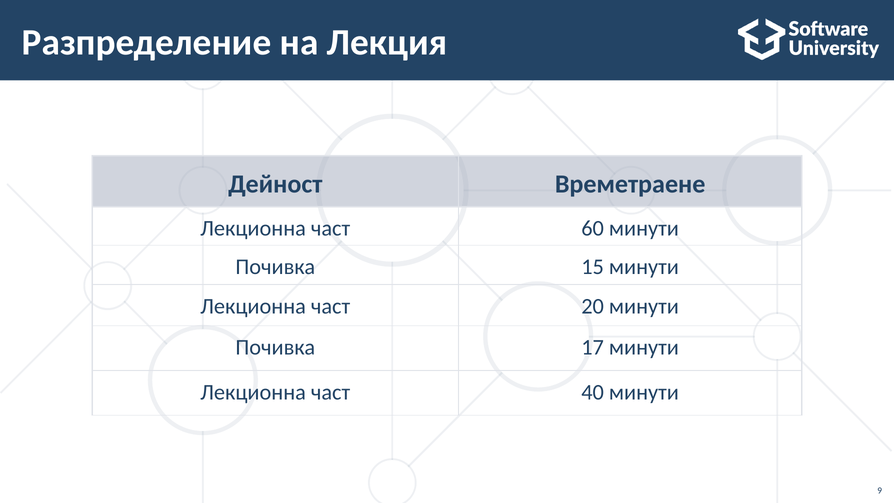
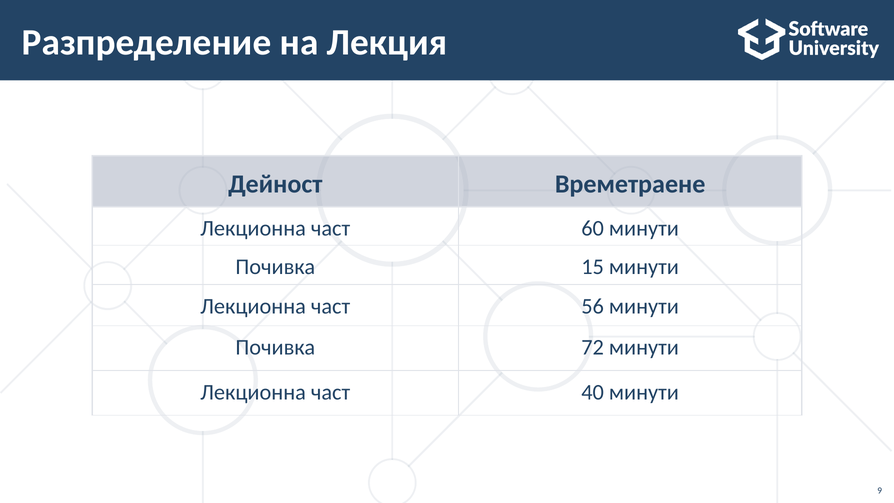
20: 20 -> 56 (593, 306)
17: 17 -> 72 (593, 347)
